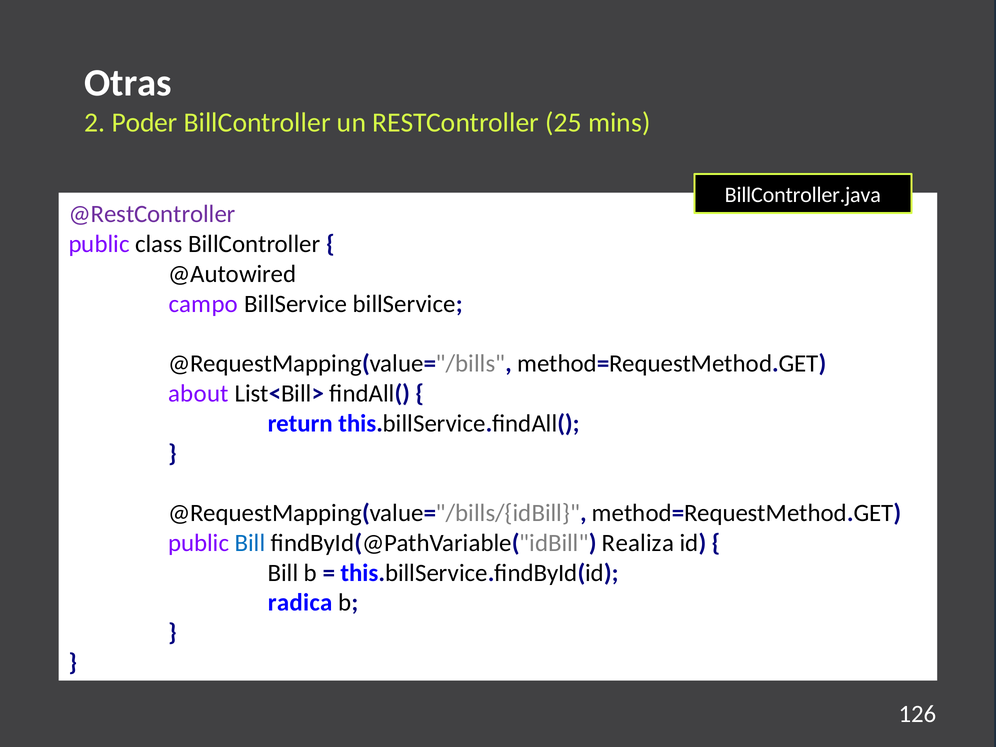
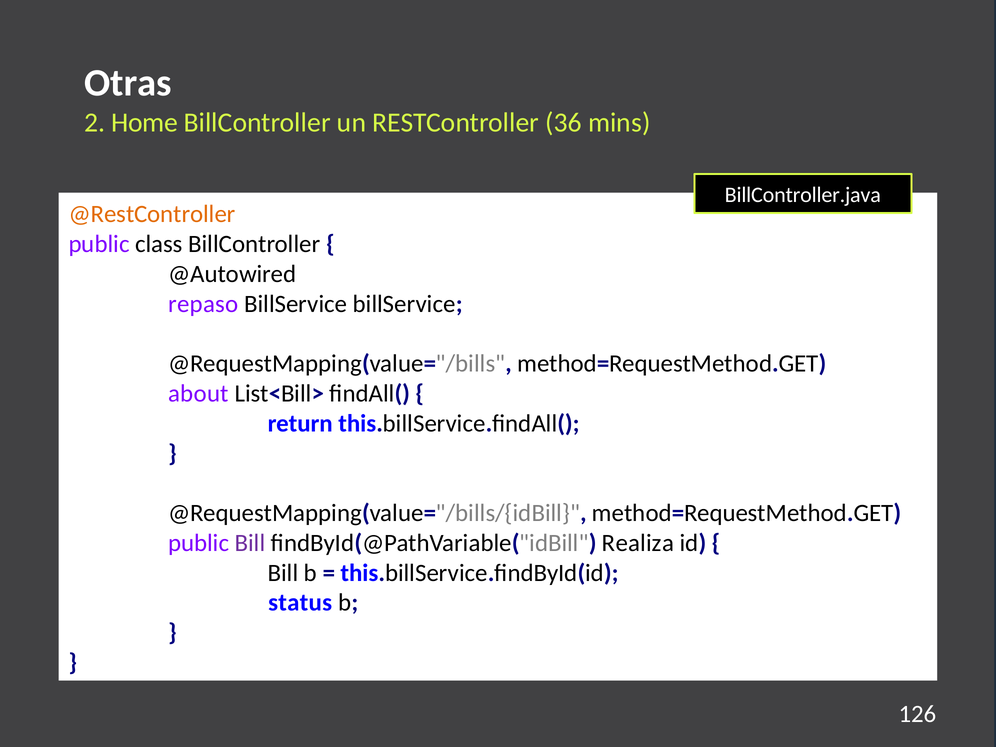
Poder: Poder -> Home (145, 122)
25: 25 -> 36 (564, 122)
@RestController colour: purple -> orange (152, 214)
campo: campo -> repaso (203, 304)
Bill colour: blue -> purple (250, 543)
radica: radica -> status (300, 603)
